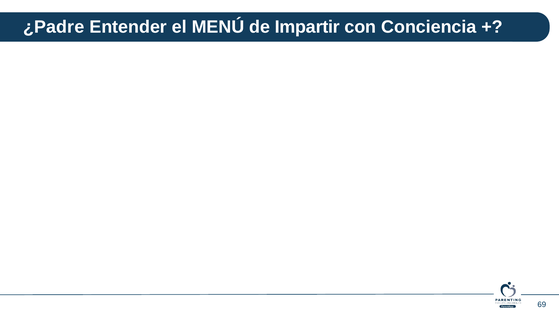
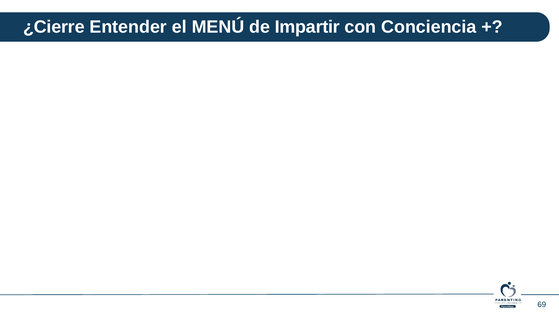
¿Padre: ¿Padre -> ¿Cierre (54, 27)
